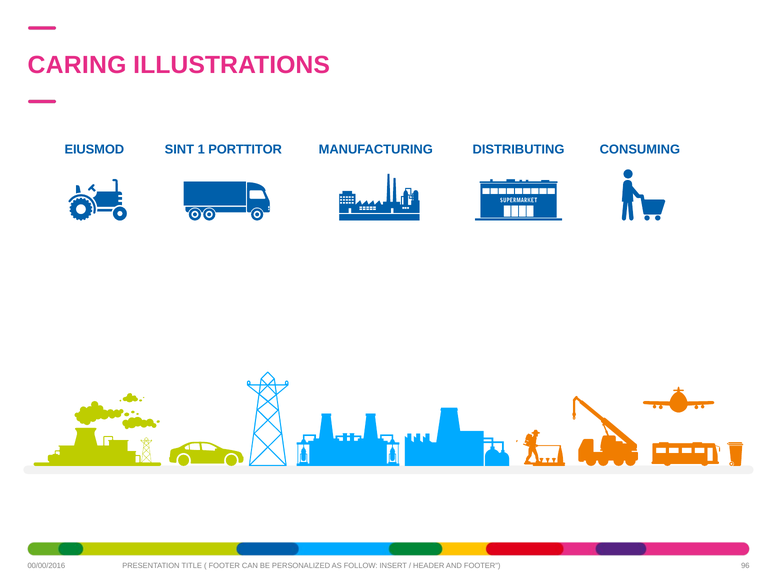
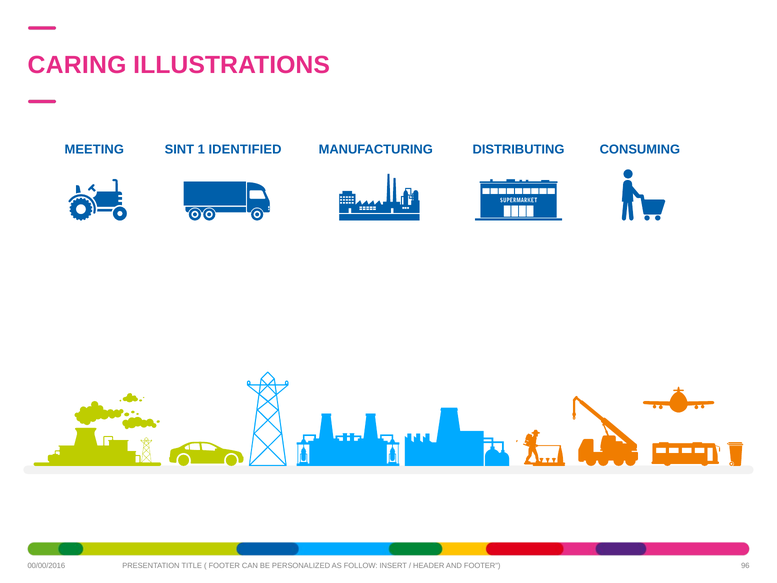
EIUSMOD: EIUSMOD -> MEETING (94, 149)
PORTTITOR: PORTTITOR -> IDENTIFIED (245, 149)
